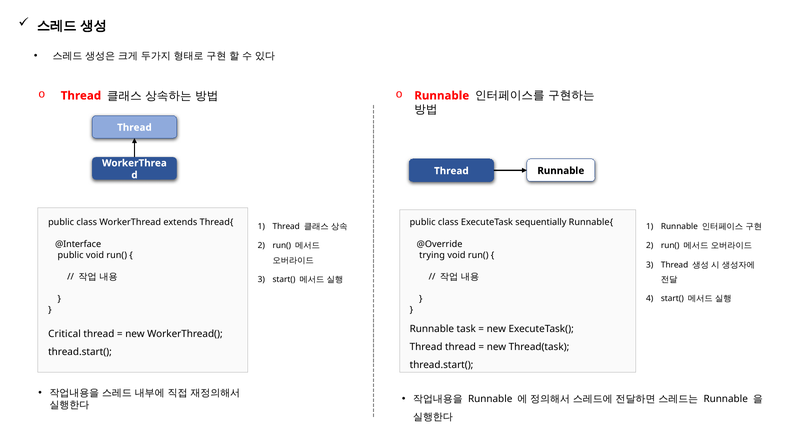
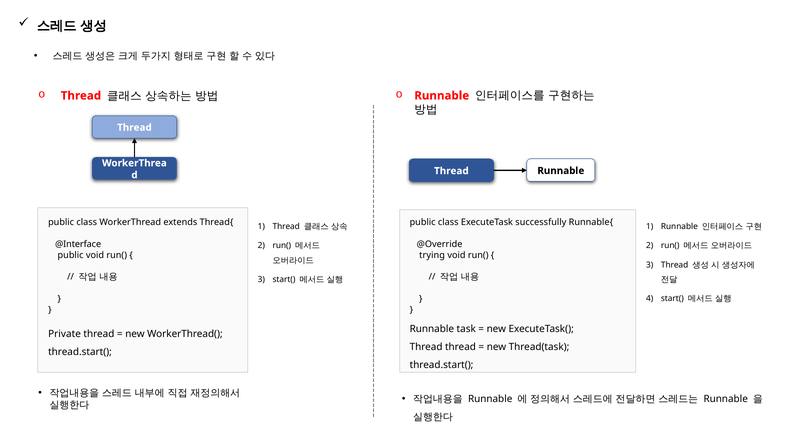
sequentially: sequentially -> successfully (541, 222)
Critical: Critical -> Private (65, 334)
